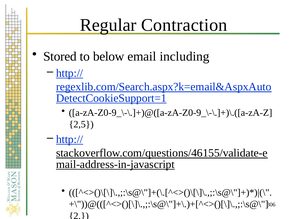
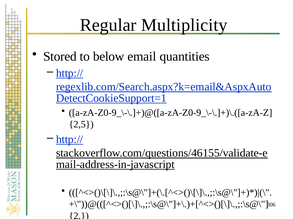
Contraction: Contraction -> Multiplicity (184, 25)
including: including -> quantities (185, 57)
